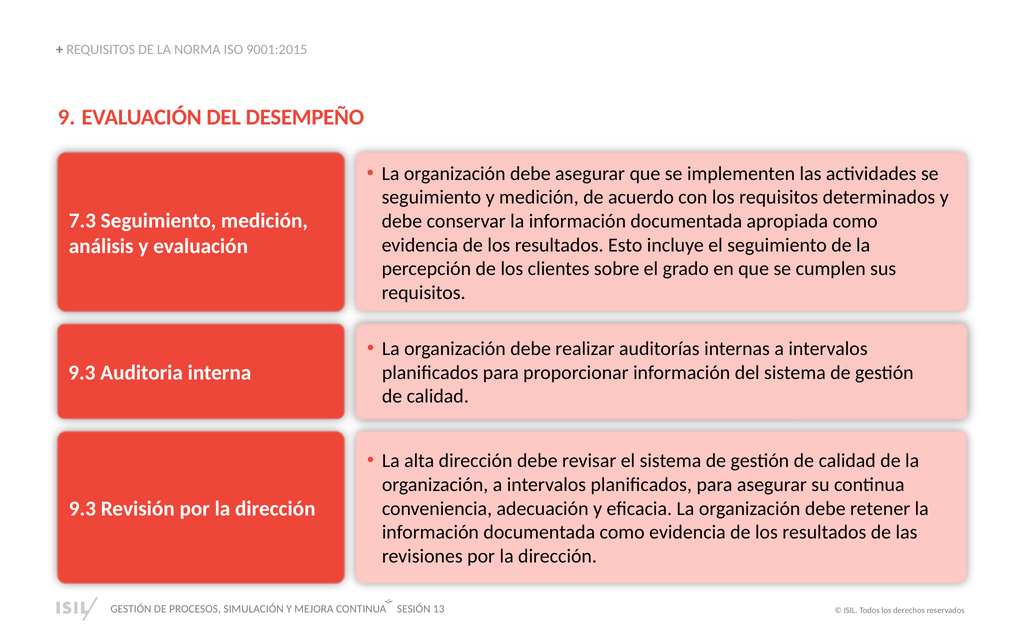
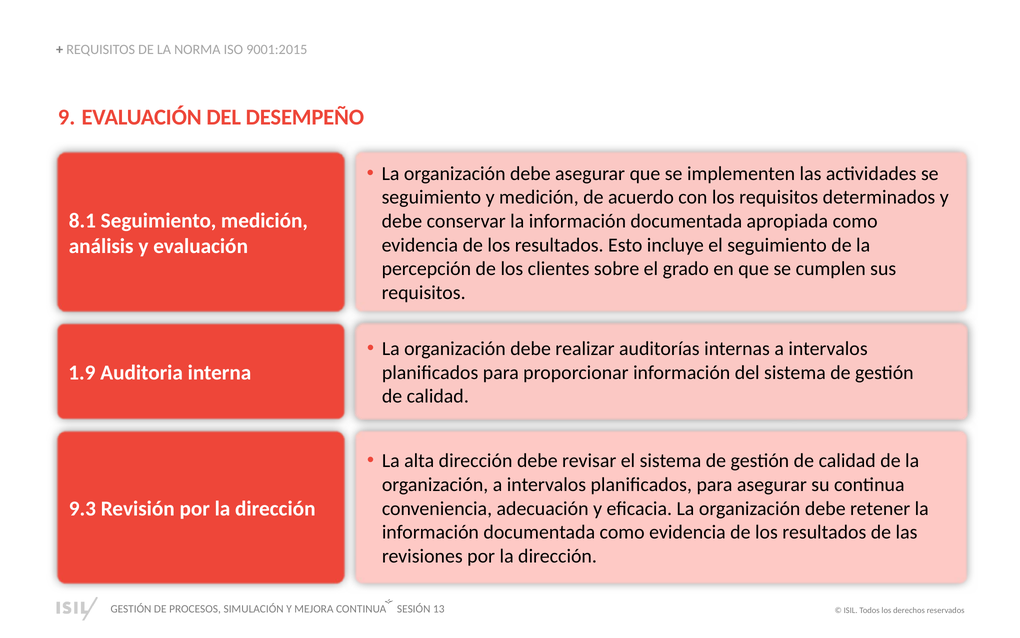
7.3: 7.3 -> 8.1 (82, 220)
9.3: 9.3 -> 1.9 (82, 372)
